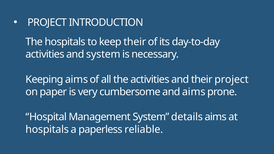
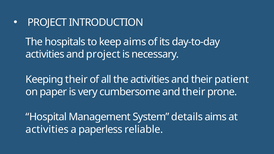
keep their: their -> aims (135, 42)
and system: system -> project (103, 54)
Keeping aims: aims -> their (77, 79)
their project: project -> patient (232, 79)
cumbersome and aims: aims -> their (194, 92)
hospitals: hospitals -> activities (47, 130)
